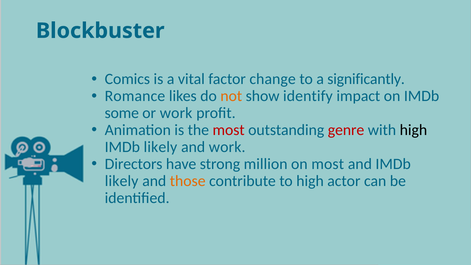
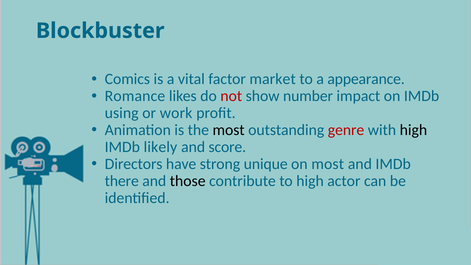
change: change -> market (273, 79)
significantly: significantly -> appearance (366, 79)
not colour: orange -> red (231, 96)
identify: identify -> number (308, 96)
some: some -> using (122, 113)
most colour: red -> black (229, 130)
and work: work -> score (227, 147)
million: million -> unique (266, 164)
likely: likely -> there (122, 181)
those colour: orange -> black (188, 181)
